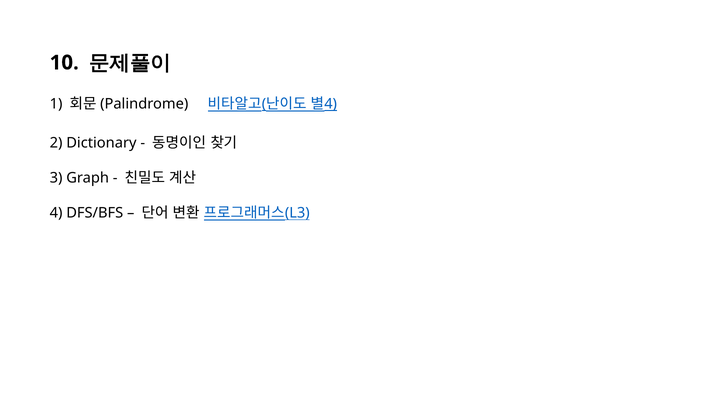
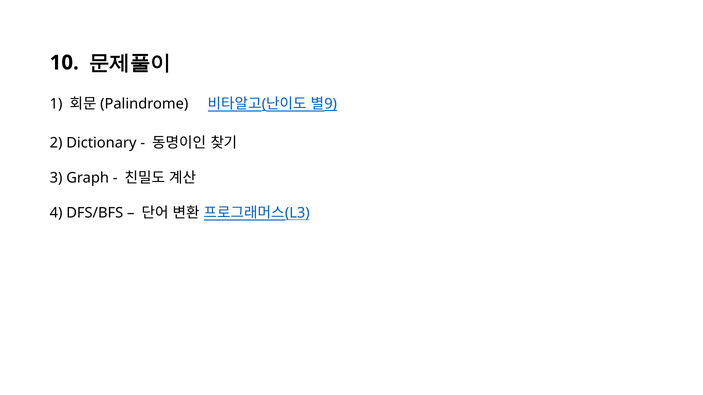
4: 4 -> 9 (331, 104)
